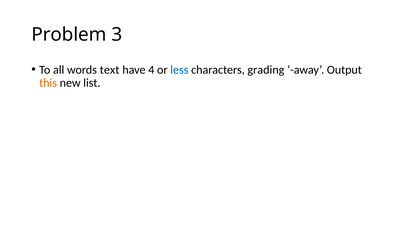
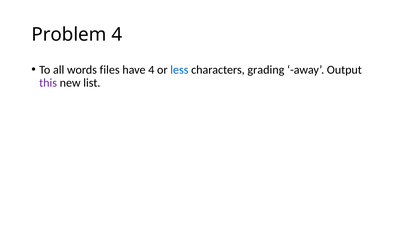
Problem 3: 3 -> 4 (117, 35)
text: text -> files (110, 70)
this colour: orange -> purple (48, 83)
